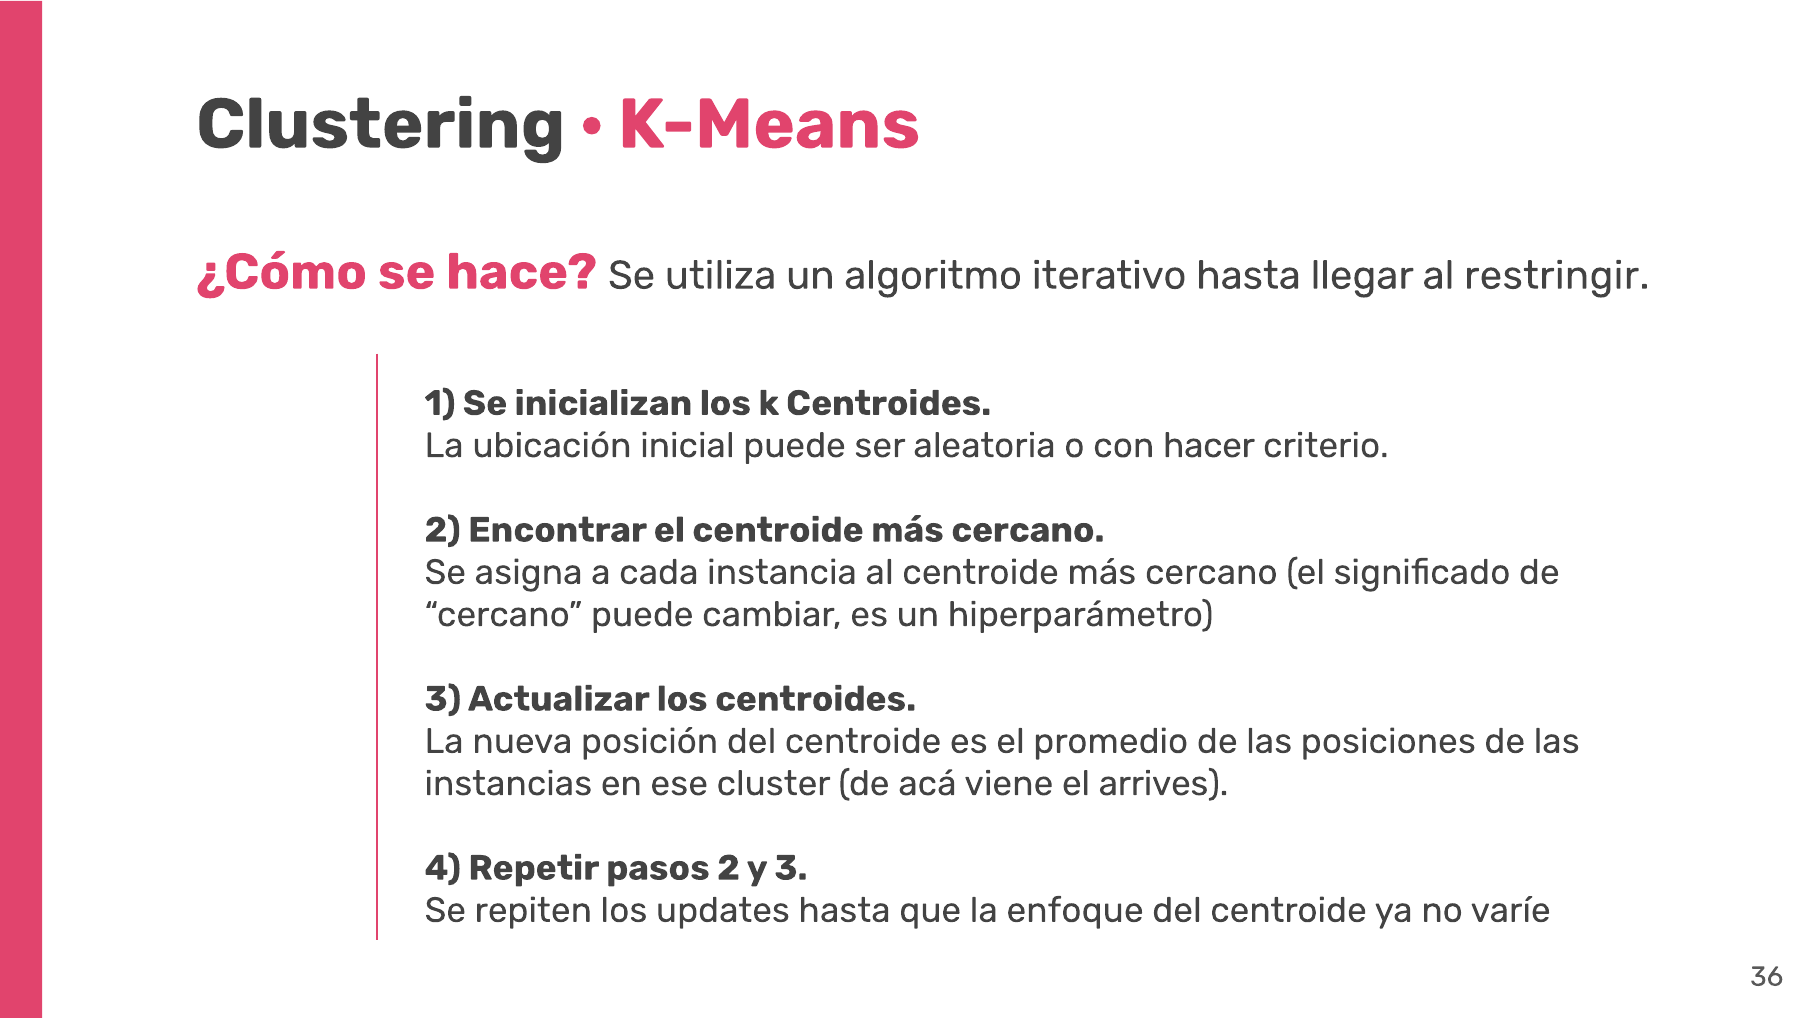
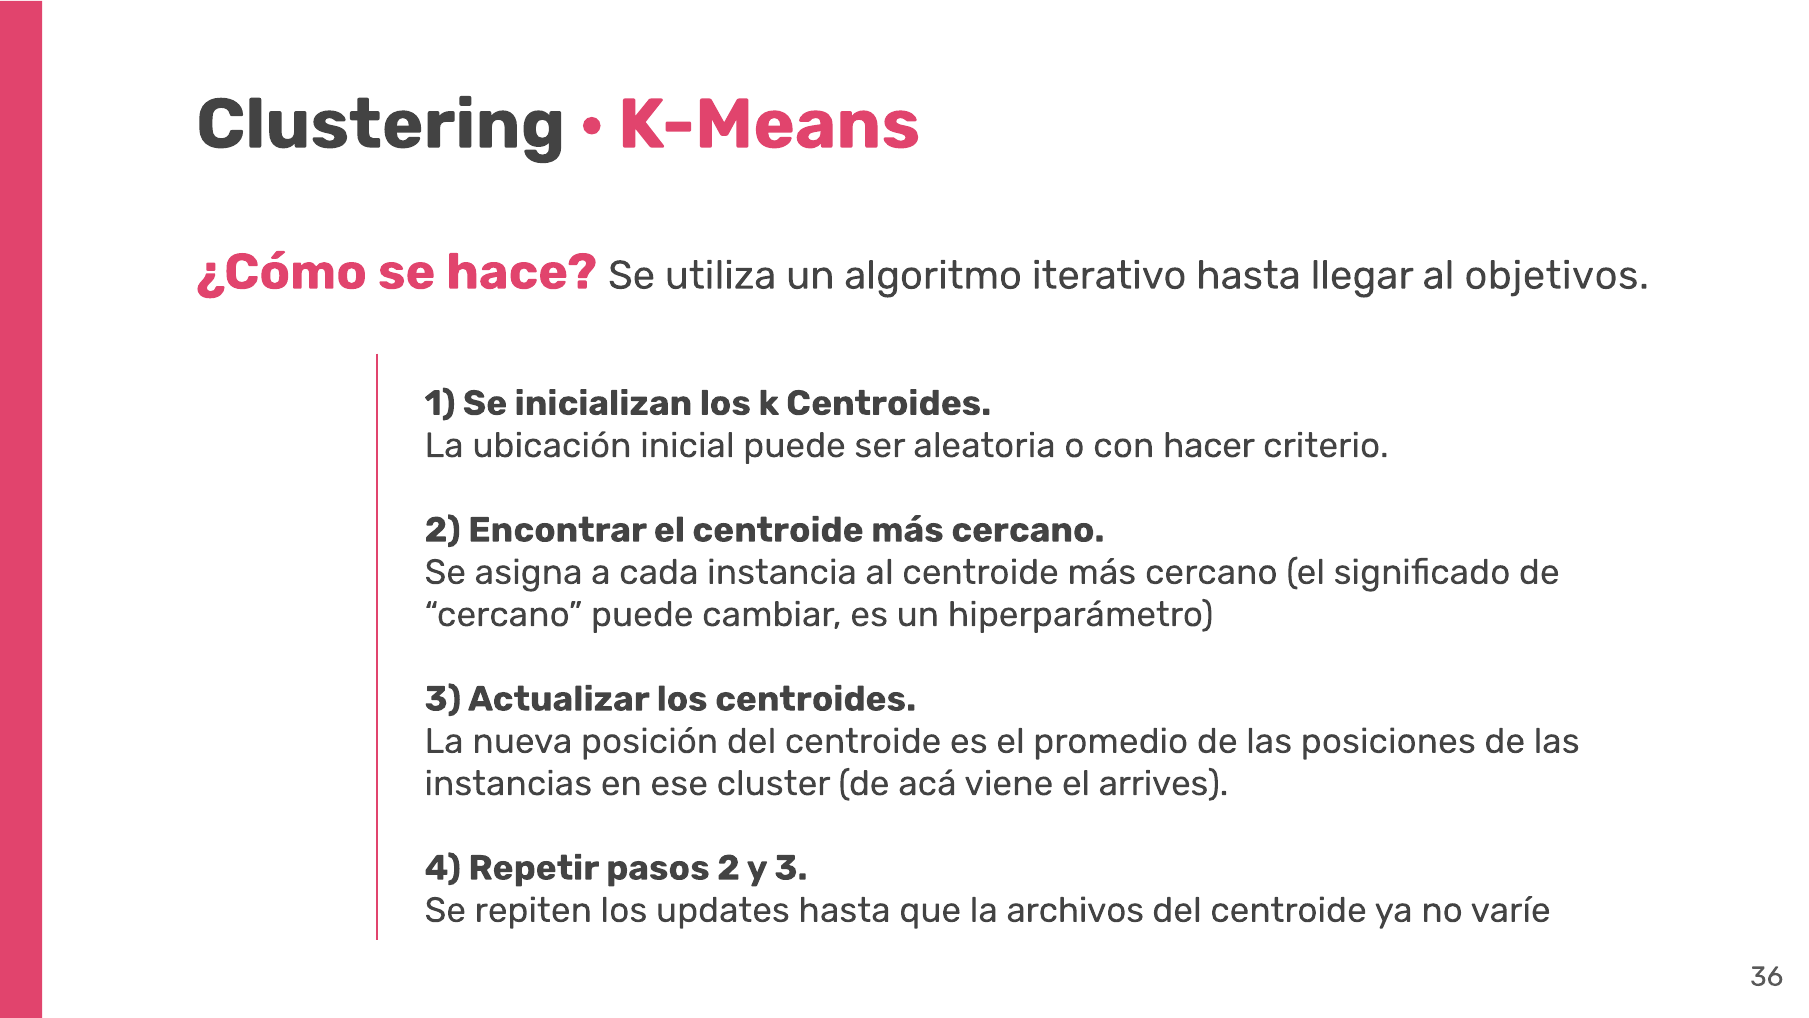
restringir: restringir -> objetivos (1557, 275)
enfoque: enfoque -> archivos (1075, 910)
